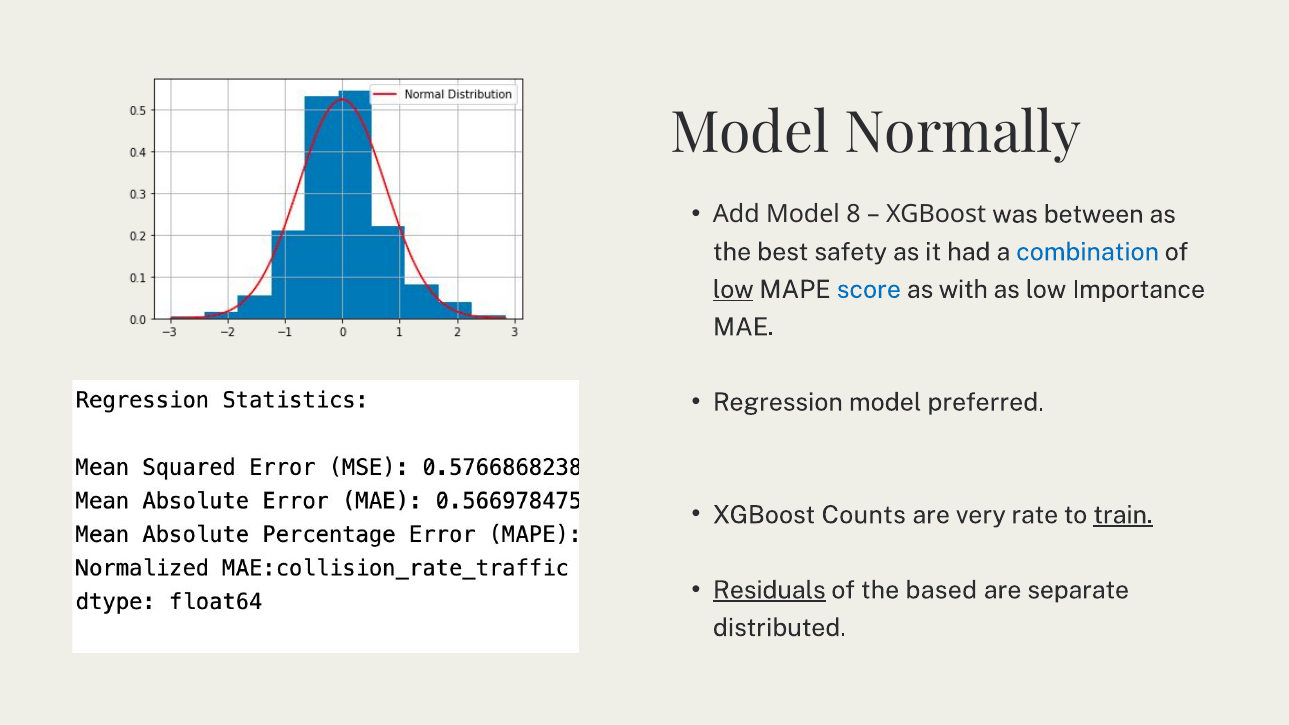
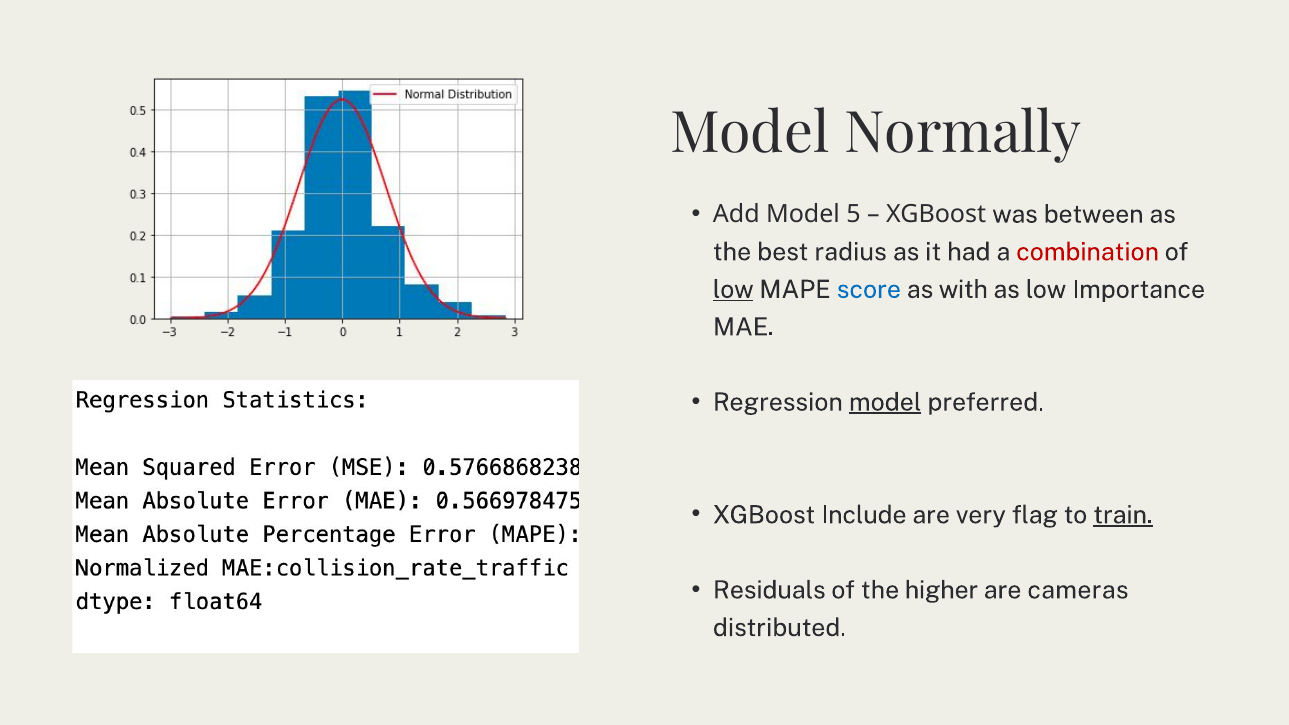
8: 8 -> 5 (854, 214)
safety: safety -> radius (851, 252)
combination colour: blue -> red (1088, 252)
model underline: none -> present (885, 402)
Counts: Counts -> Include (864, 515)
rate: rate -> flag (1035, 515)
Residuals underline: present -> none (769, 590)
based: based -> higher (942, 590)
separate: separate -> cameras (1078, 590)
